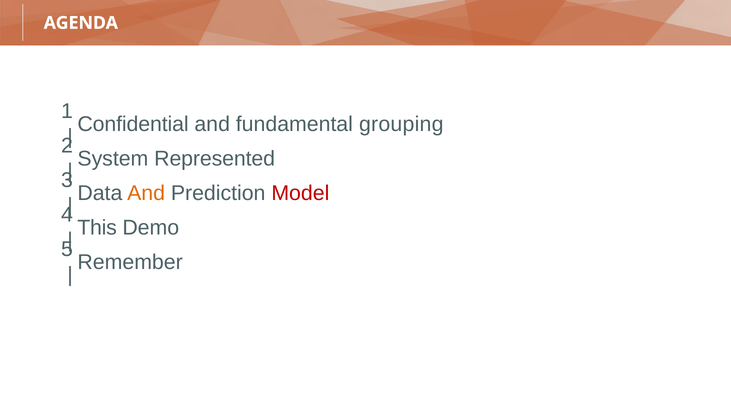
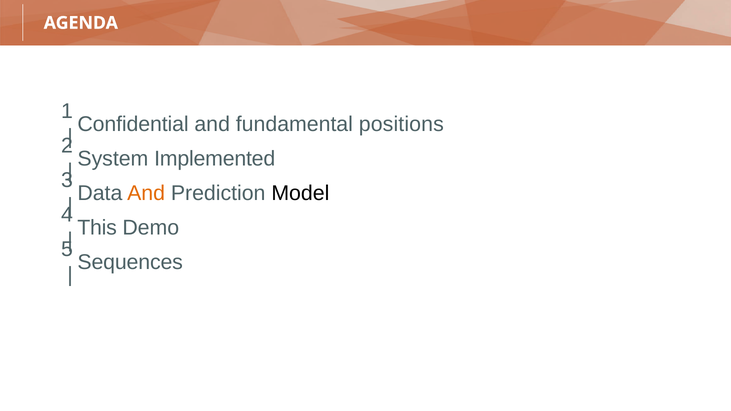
grouping: grouping -> positions (401, 124)
Represented: Represented -> Implemented (215, 159)
Model colour: red -> black (300, 193)
Remember: Remember -> Sequences (130, 262)
